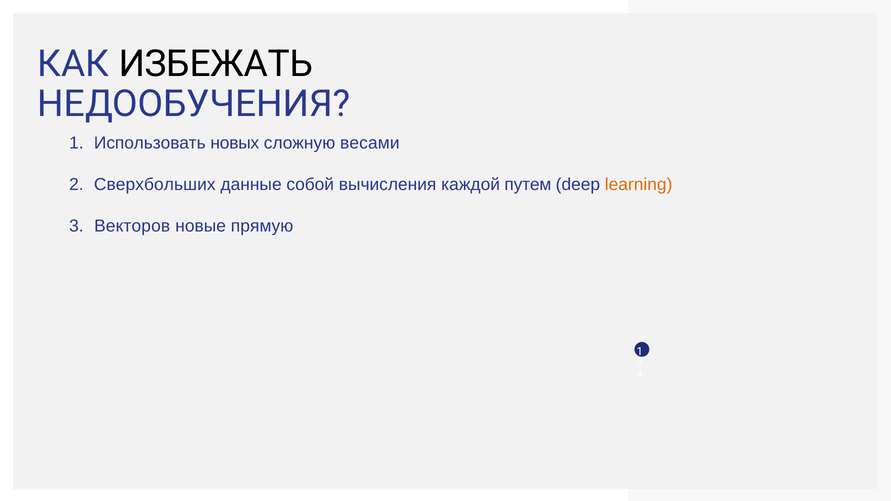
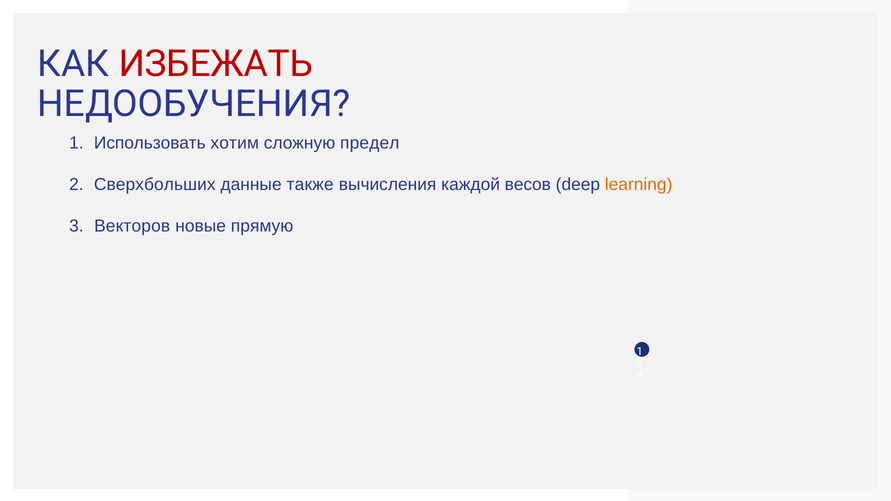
ИЗБЕЖАТЬ colour: black -> red (216, 64)
новых: новых -> хотим (235, 143)
весами: весами -> предел (370, 143)
собой: собой -> также (310, 185)
путем: путем -> весов (528, 185)
